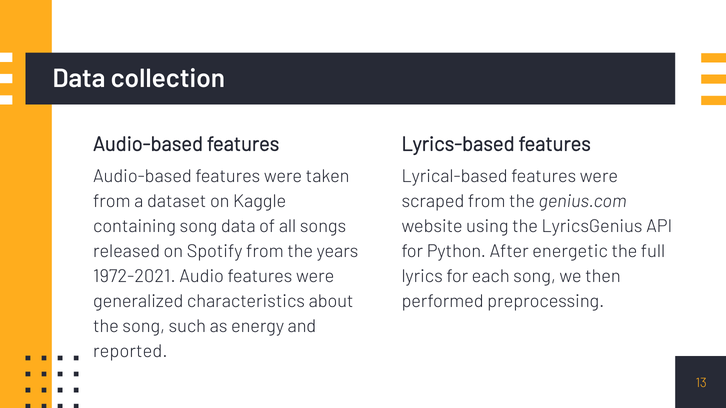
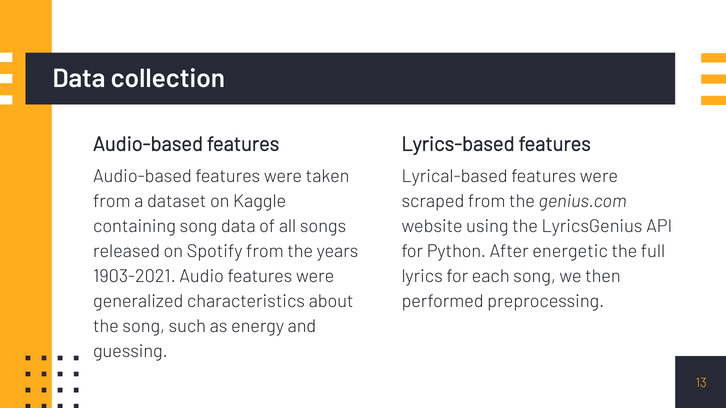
1972-2021: 1972-2021 -> 1903-2021 (134, 276)
reported: reported -> guessing (130, 352)
